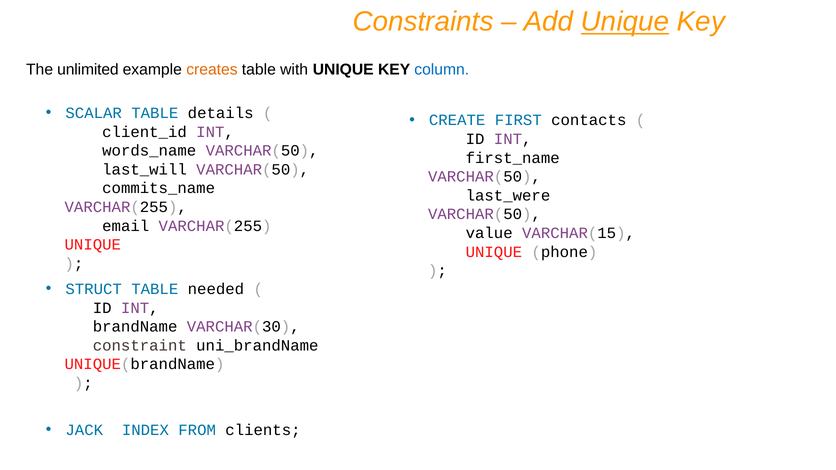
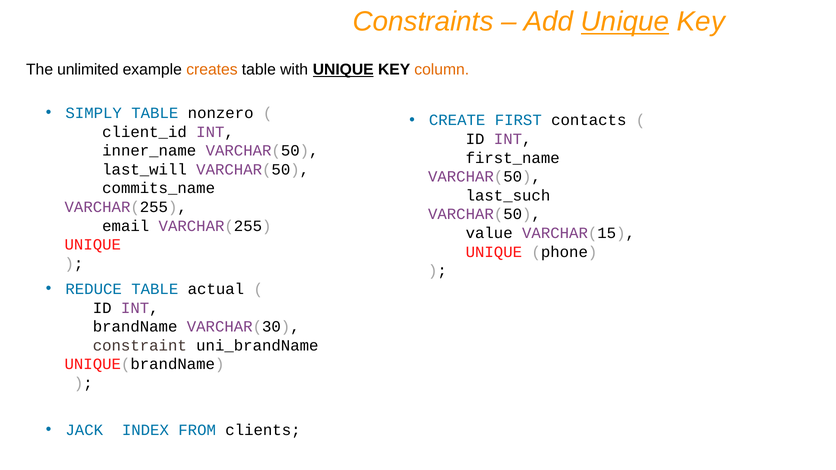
UNIQUE underline: none -> present (343, 70)
column colour: blue -> orange (442, 70)
SCALAR: SCALAR -> SIMPLY (94, 113)
details: details -> nonzero (221, 113)
words_name: words_name -> inner_name (149, 151)
last_were: last_were -> last_such (508, 196)
STRUCT: STRUCT -> REDUCE (94, 289)
needed: needed -> actual (216, 289)
